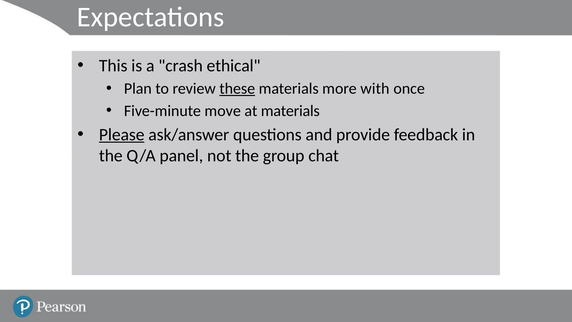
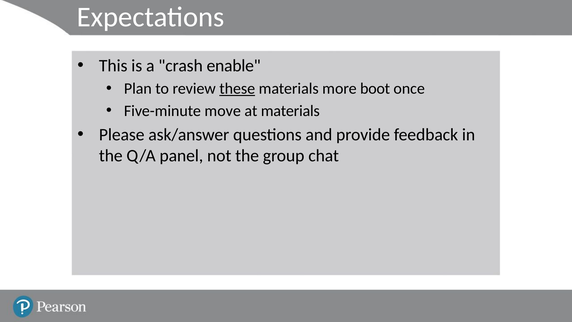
ethical: ethical -> enable (234, 66)
with: with -> boot (375, 89)
Please underline: present -> none (122, 134)
